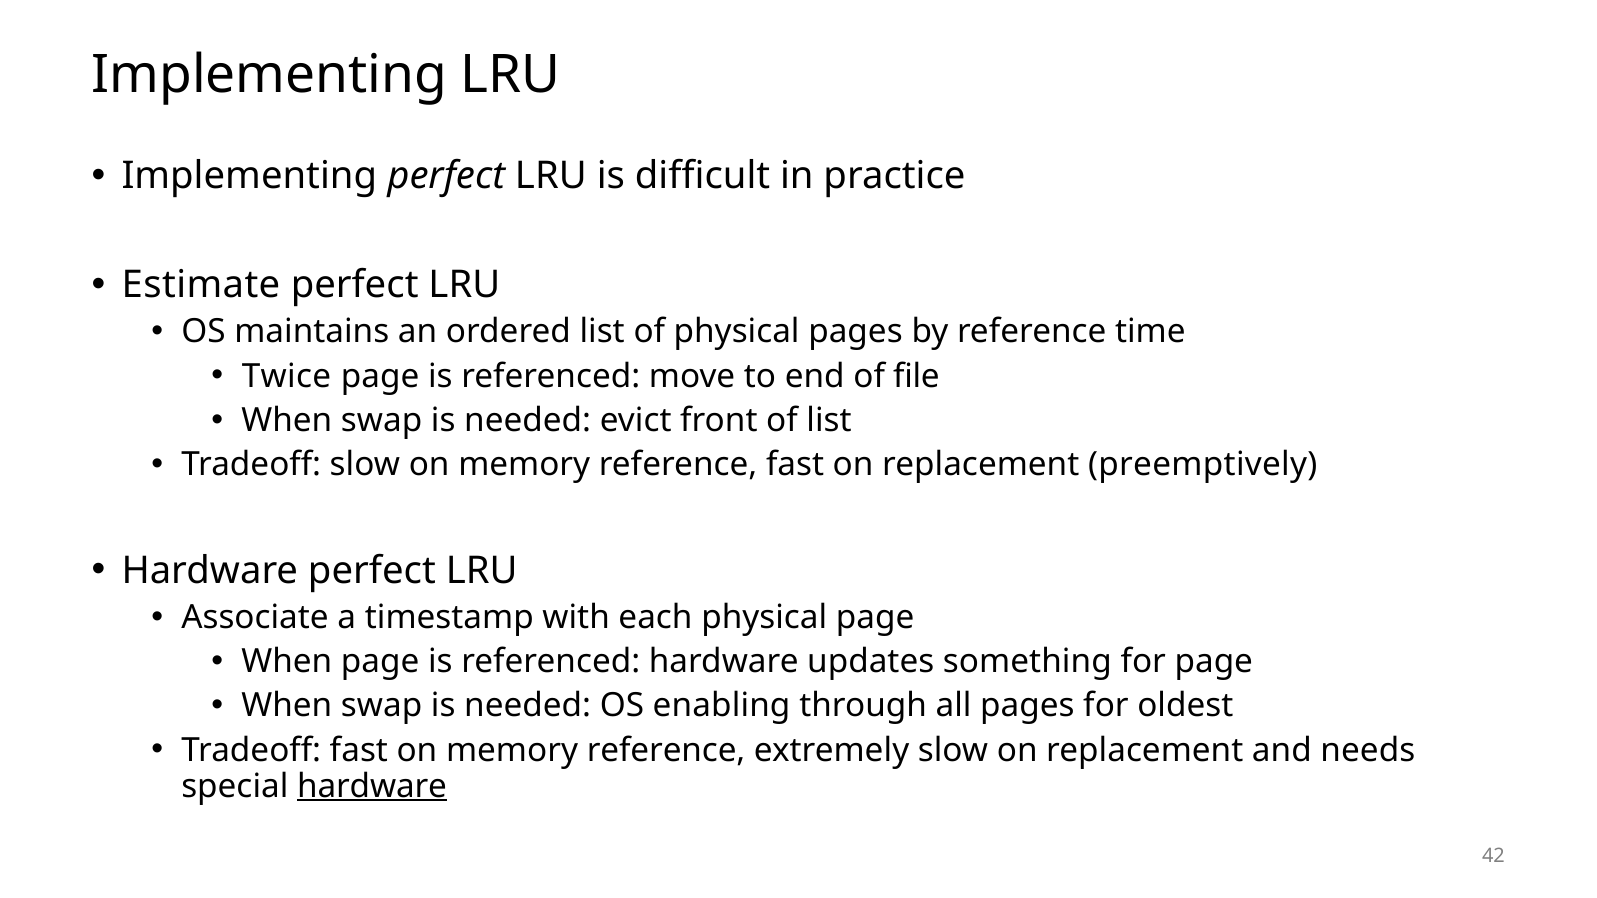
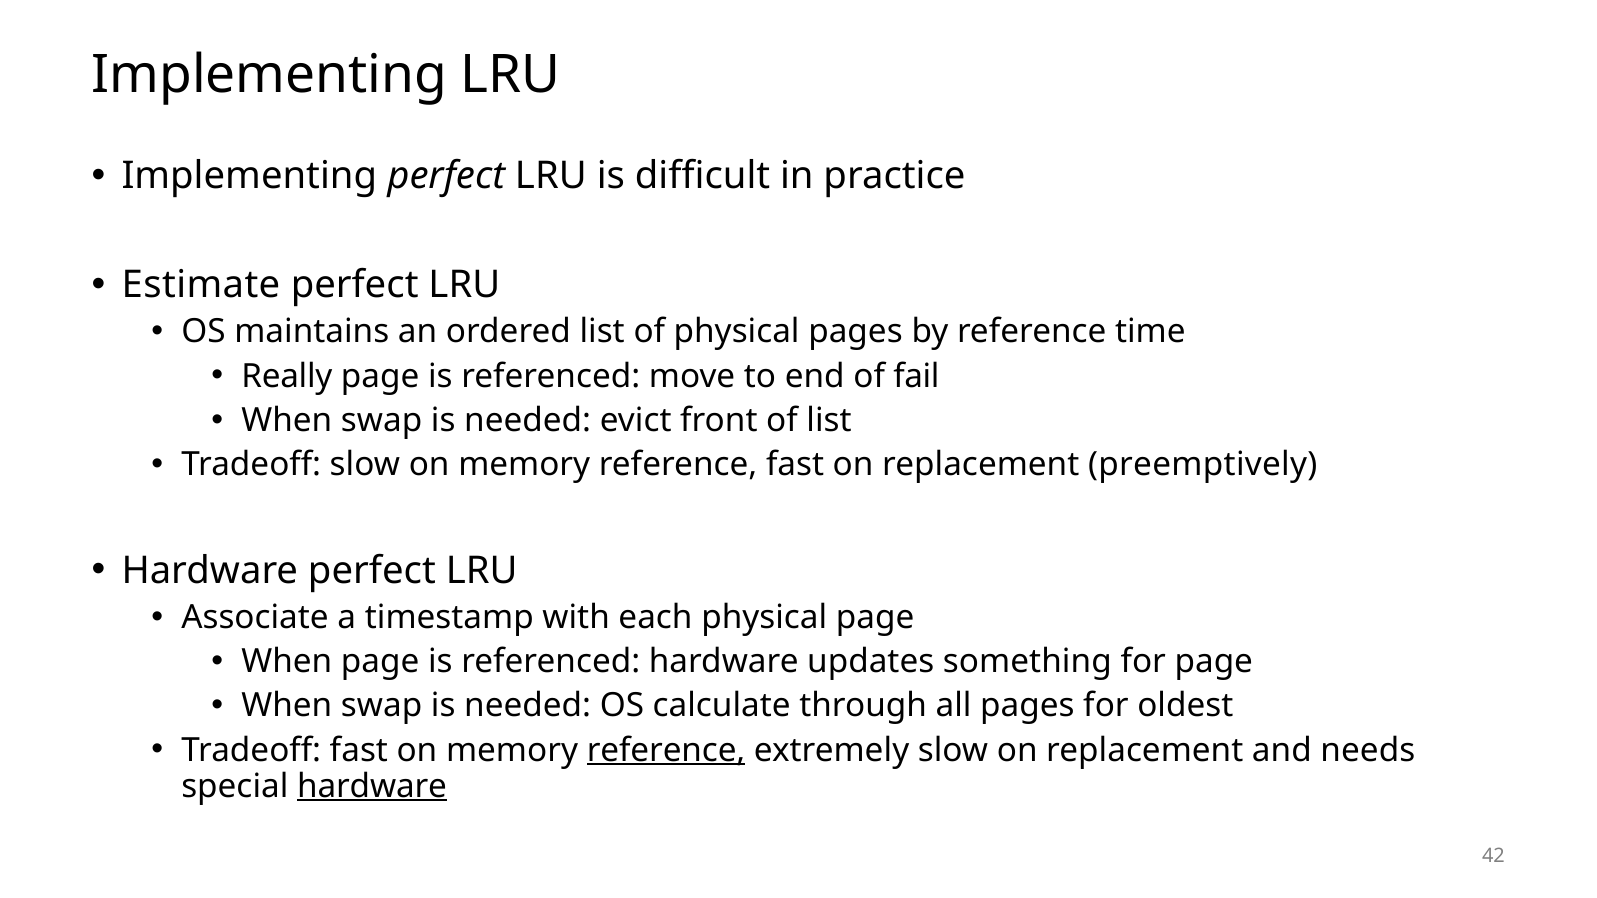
Twice: Twice -> Really (287, 376)
file: file -> fail (916, 376)
enabling: enabling -> calculate (722, 706)
reference underline: none -> present (666, 750)
